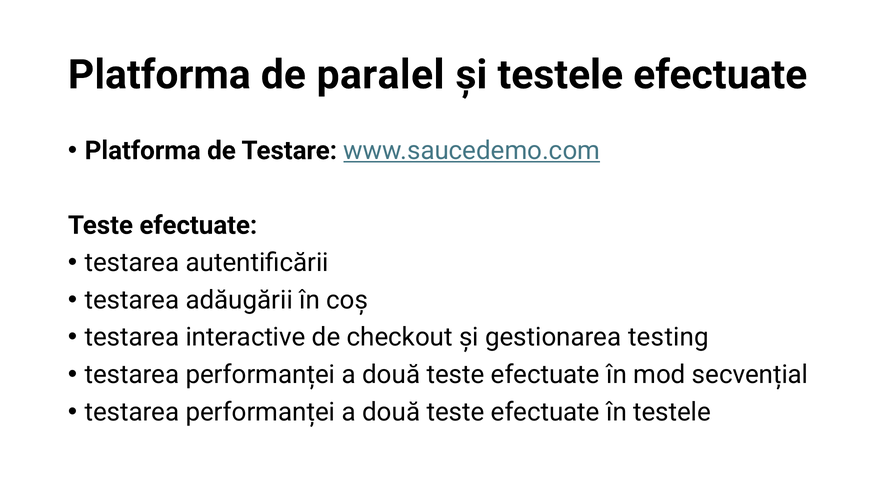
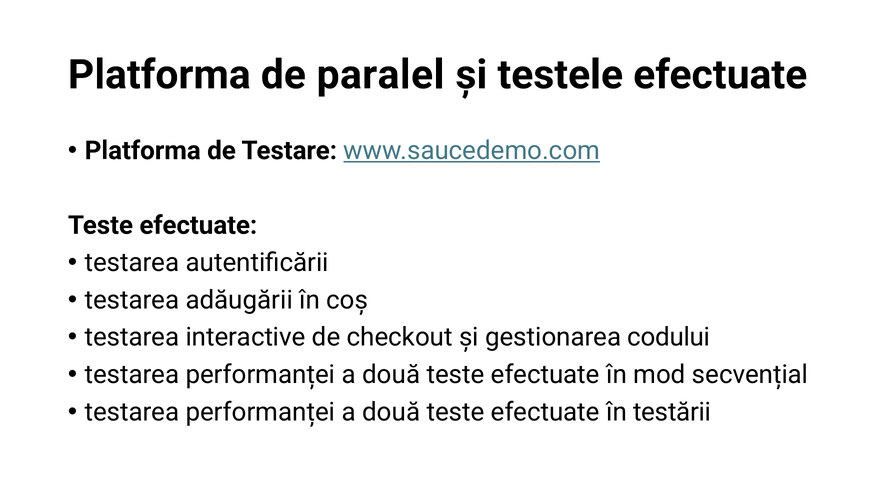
testing: testing -> codului (669, 337)
în testele: testele -> testării (672, 412)
